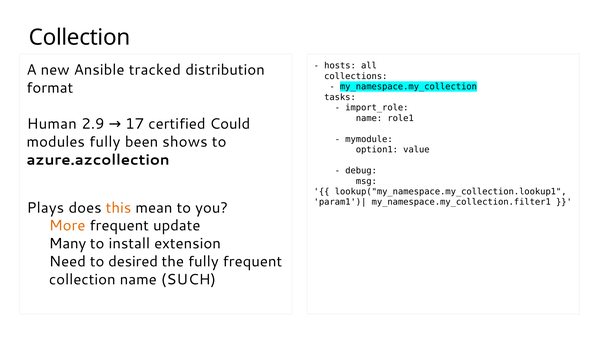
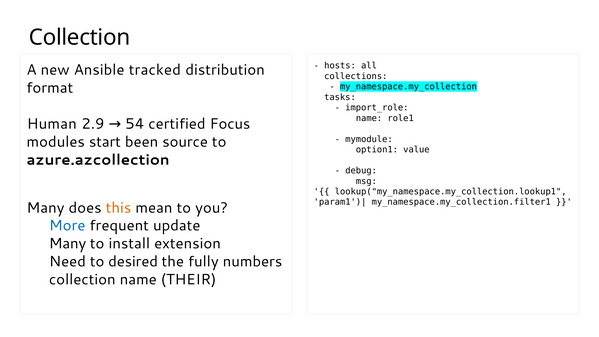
17: 17 -> 54 (135, 124)
Could: Could -> Focus (230, 124)
modules fully: fully -> start (105, 142)
shows: shows -> source (185, 142)
Plays: Plays -> Many (45, 208)
More colour: orange -> blue (67, 226)
fully frequent: frequent -> numbers (253, 262)
SUCH: SUCH -> THEIR (189, 280)
